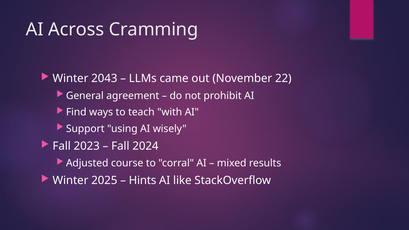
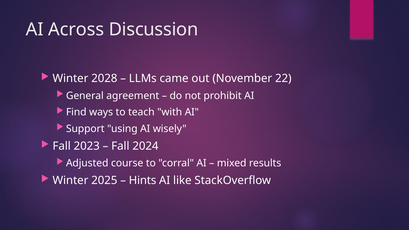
Cramming: Cramming -> Discussion (154, 29)
2043: 2043 -> 2028 (104, 79)
